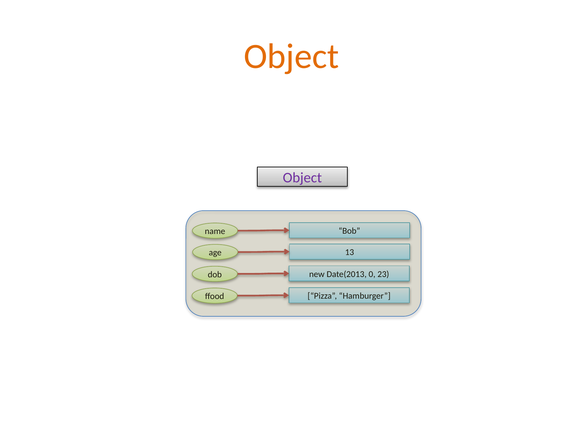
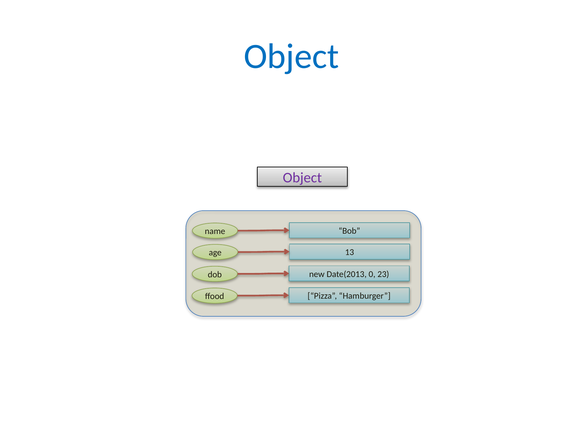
Object colour: orange -> blue (291, 56)
